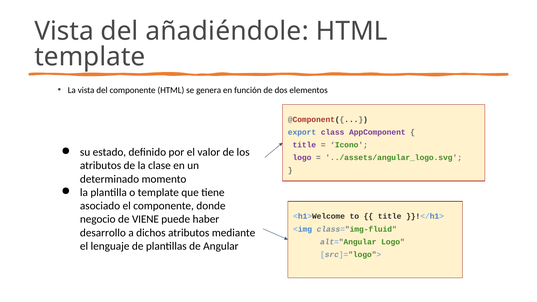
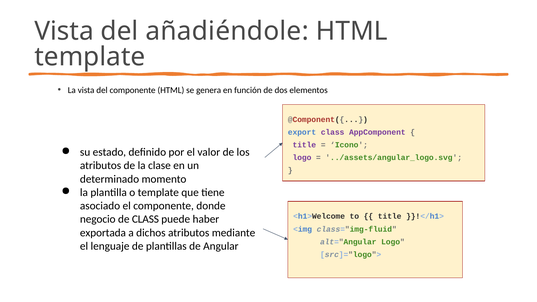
de VIENE: VIENE -> CLASS (145, 219)
desarrollo: desarrollo -> exportada (103, 233)
